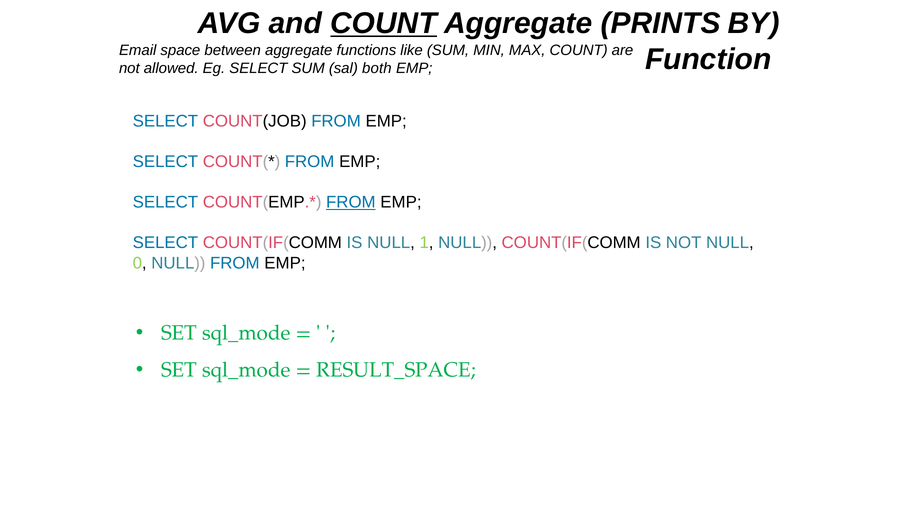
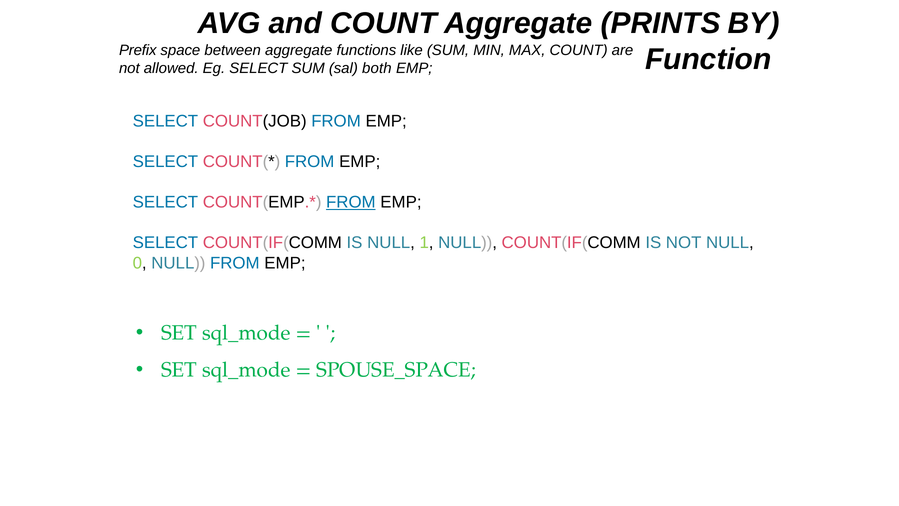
COUNT underline: present -> none (384, 23)
Email: Email -> Prefix (138, 50)
RESULT_SPACE: RESULT_SPACE -> SPOUSE_SPACE (396, 370)
